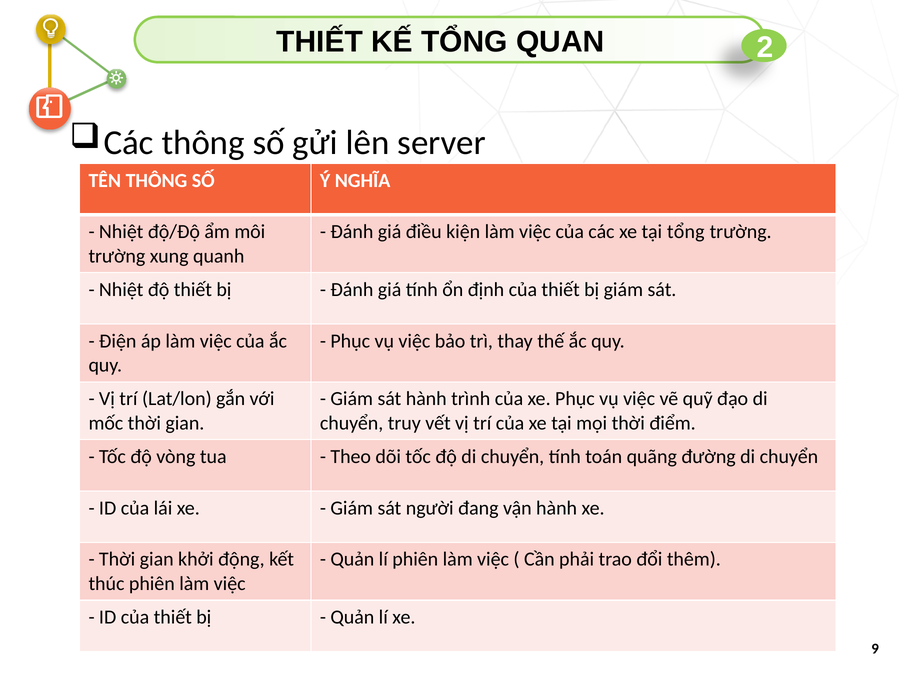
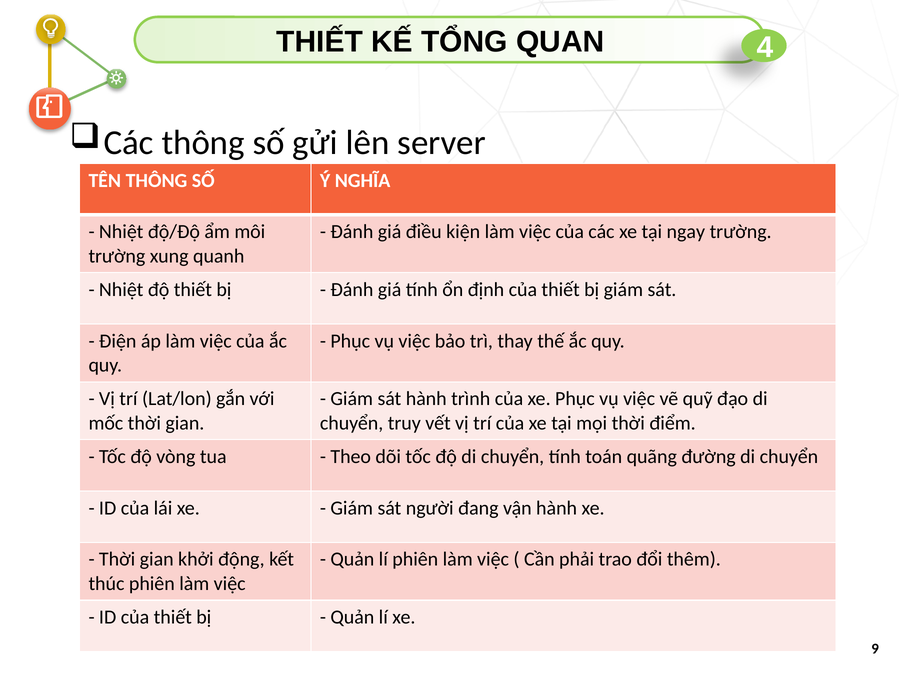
2: 2 -> 4 (765, 48)
tại tổng: tổng -> ngay (686, 232)
